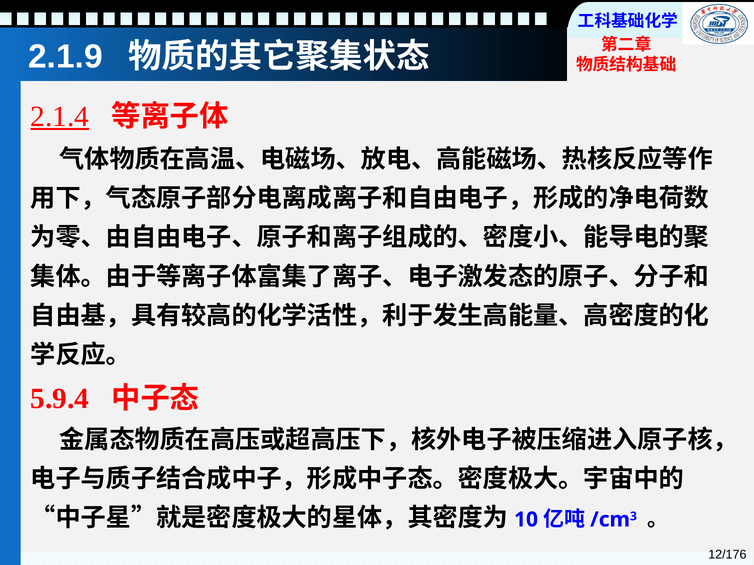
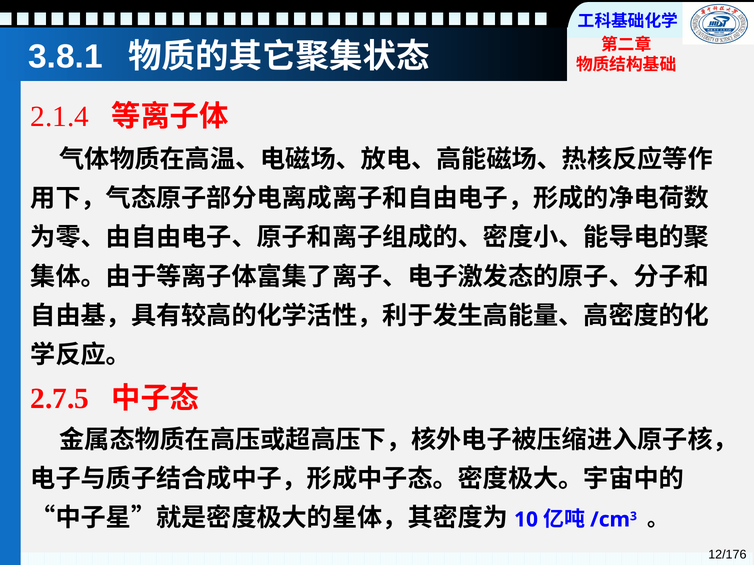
2.1.9: 2.1.9 -> 3.8.1 (65, 57)
2.1.4 underline: present -> none (60, 116)
5.9.4: 5.9.4 -> 2.7.5 (60, 399)
